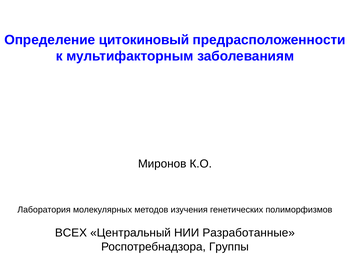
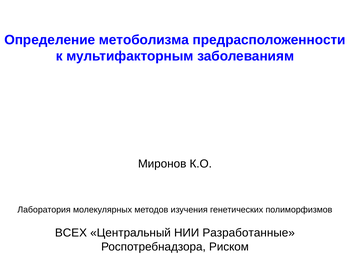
цитокиновый: цитокиновый -> метоболизма (144, 40)
Группы: Группы -> Риском (229, 247)
